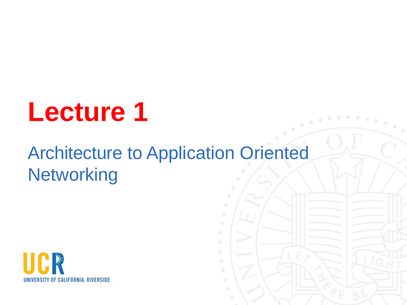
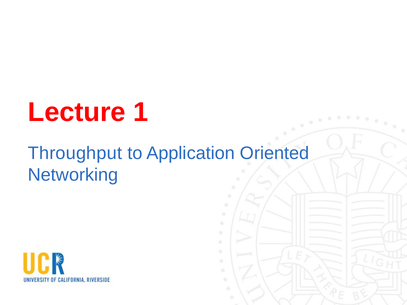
Architecture: Architecture -> Throughput (75, 153)
